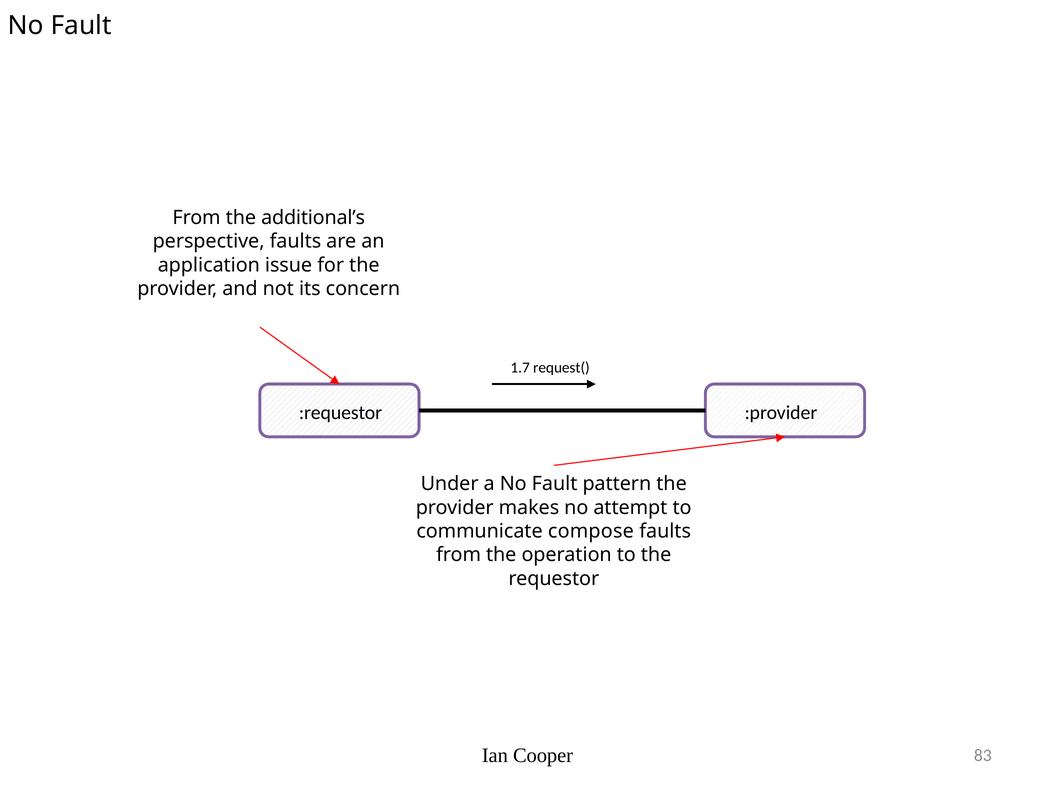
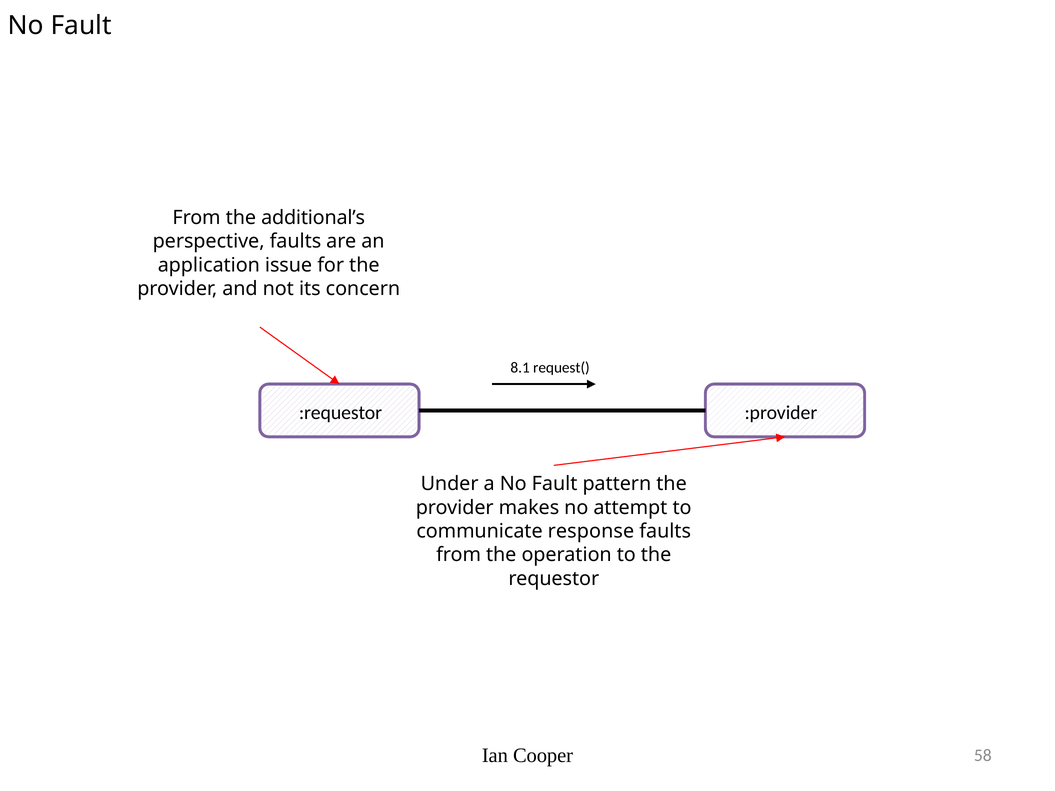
1.7: 1.7 -> 8.1 (520, 368)
compose: compose -> response (591, 531)
83: 83 -> 58 (983, 755)
